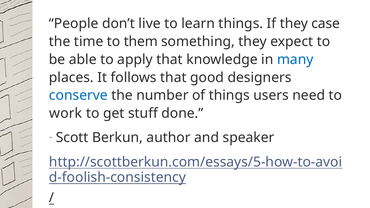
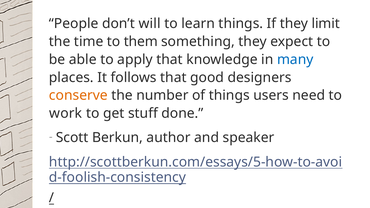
live: live -> will (150, 24)
case: case -> limit (326, 24)
conserve colour: blue -> orange (78, 95)
